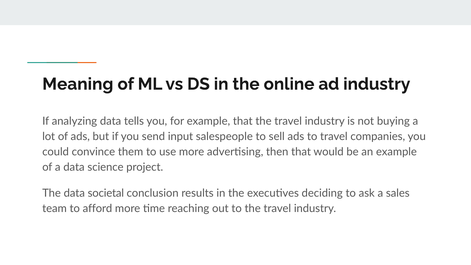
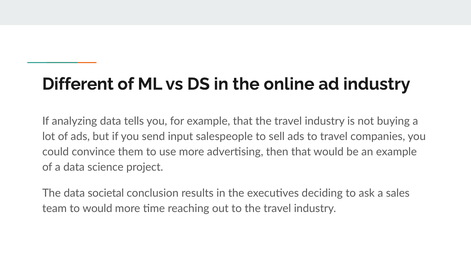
Meaning: Meaning -> Different (78, 84)
to afford: afford -> would (97, 208)
